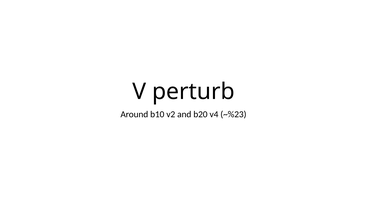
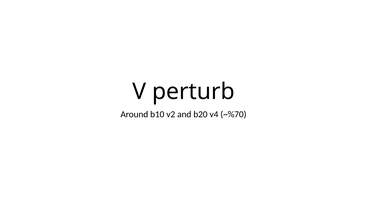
~%23: ~%23 -> ~%70 (233, 115)
